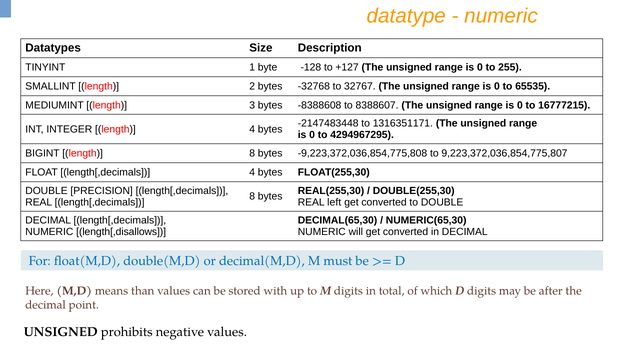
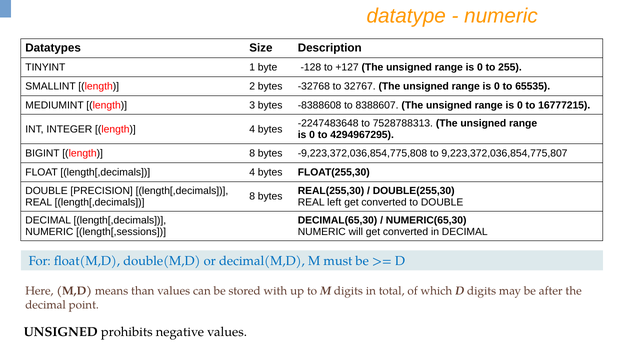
-2147483448: -2147483448 -> -2247483648 (328, 123)
1316351171: 1316351171 -> 7528788313 (403, 123)
length[,disallows: length[,disallows -> length[,sessions (121, 232)
